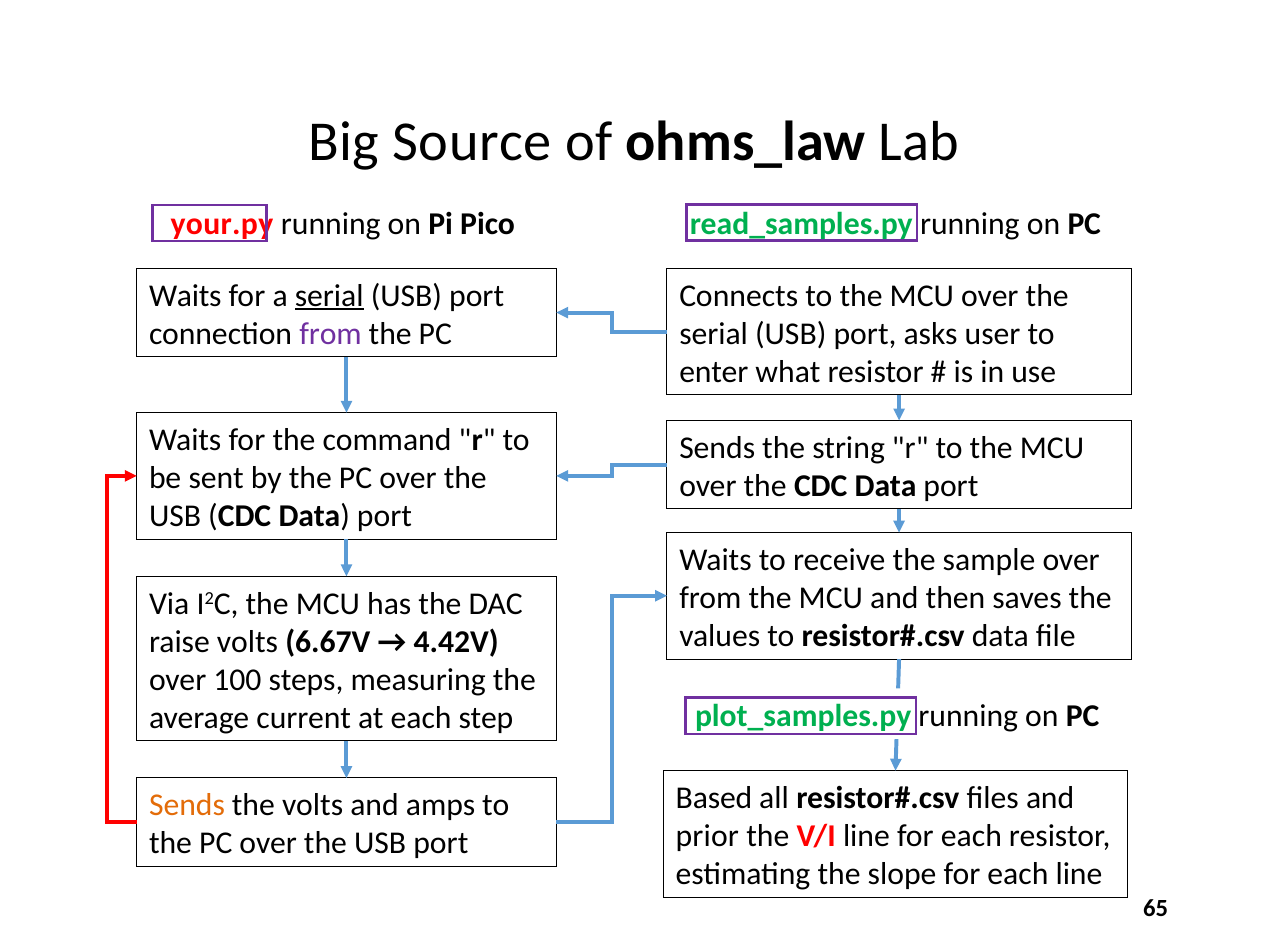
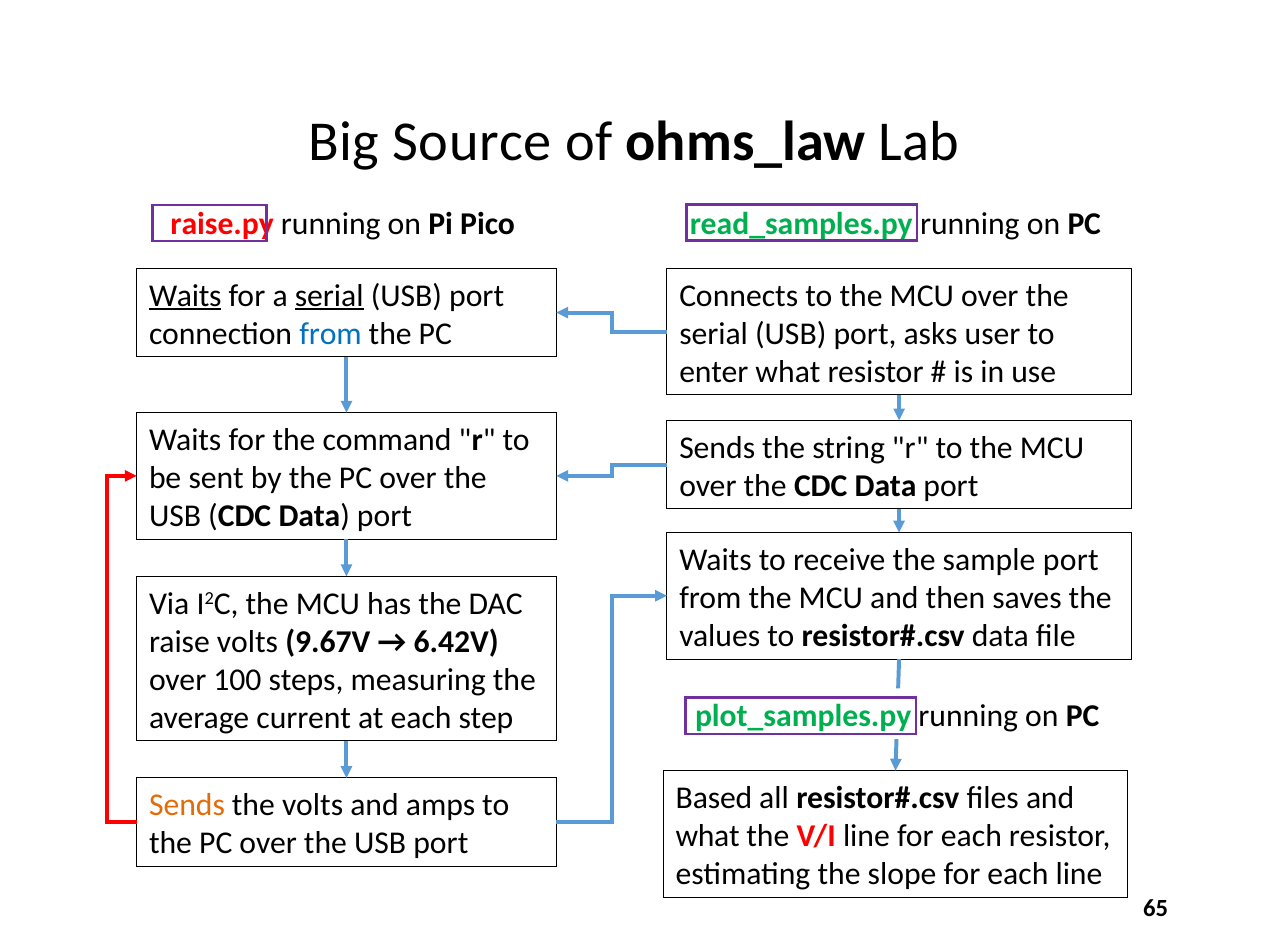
your.py: your.py -> raise.py (222, 224)
Waits underline: none -> present (185, 296)
from colour: purple -> blue (330, 334)
sample over: over -> port (1071, 560)
6.67V: 6.67V -> 9.67V (328, 642)
4.42V: 4.42V -> 6.42V (456, 642)
prior: prior -> what (708, 836)
